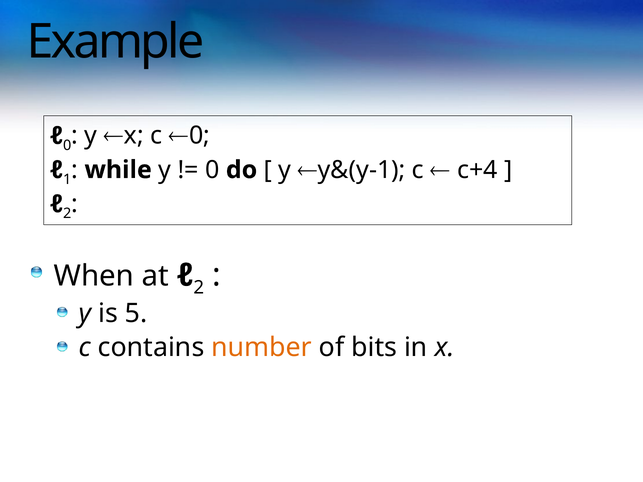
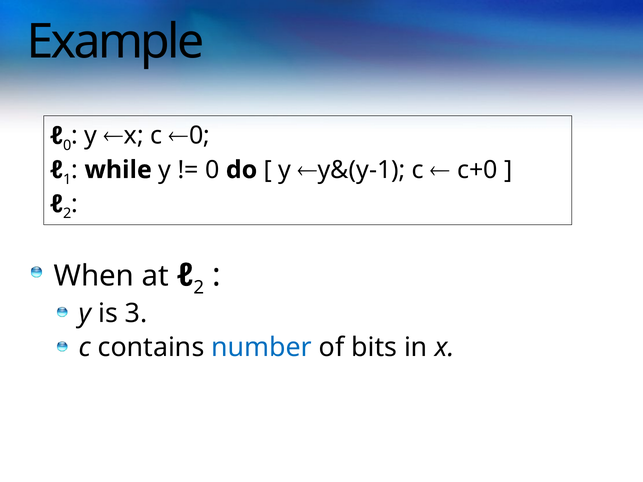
c+4: c+4 -> c+0 (477, 170)
5: 5 -> 3 (136, 313)
number colour: orange -> blue (262, 348)
